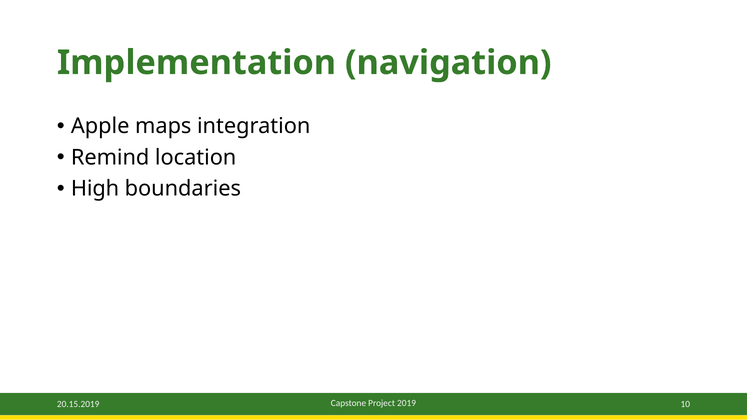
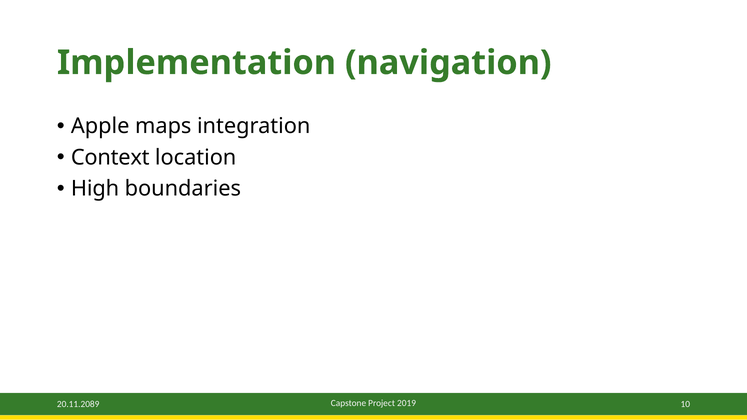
Remind: Remind -> Context (110, 158)
20.15.2019: 20.15.2019 -> 20.11.2089 (78, 405)
